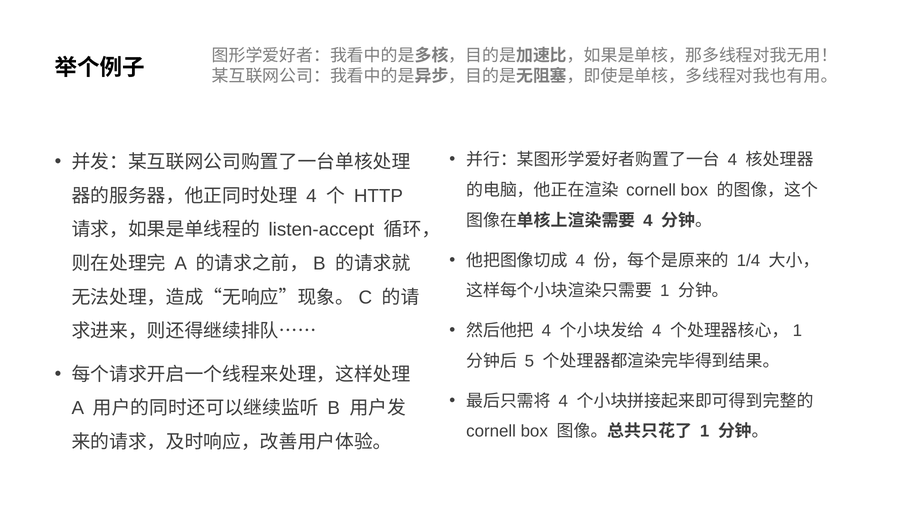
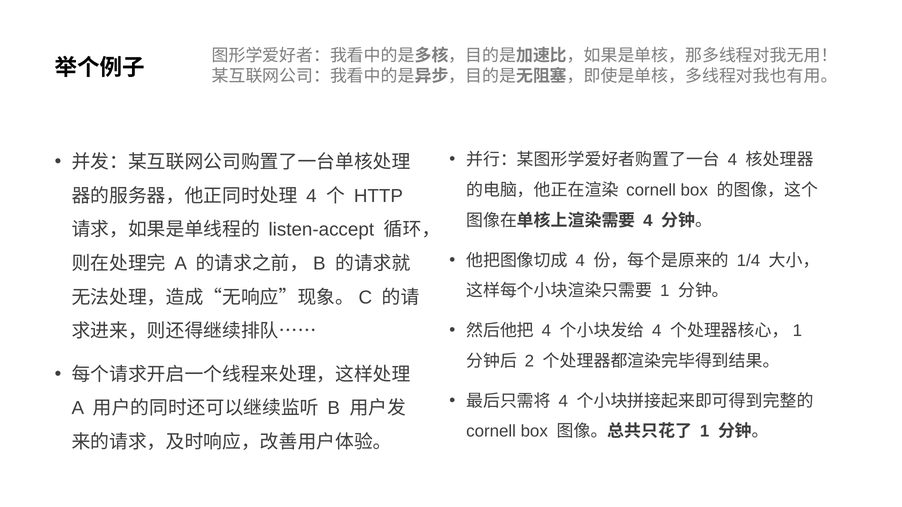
5: 5 -> 2 (529, 361)
